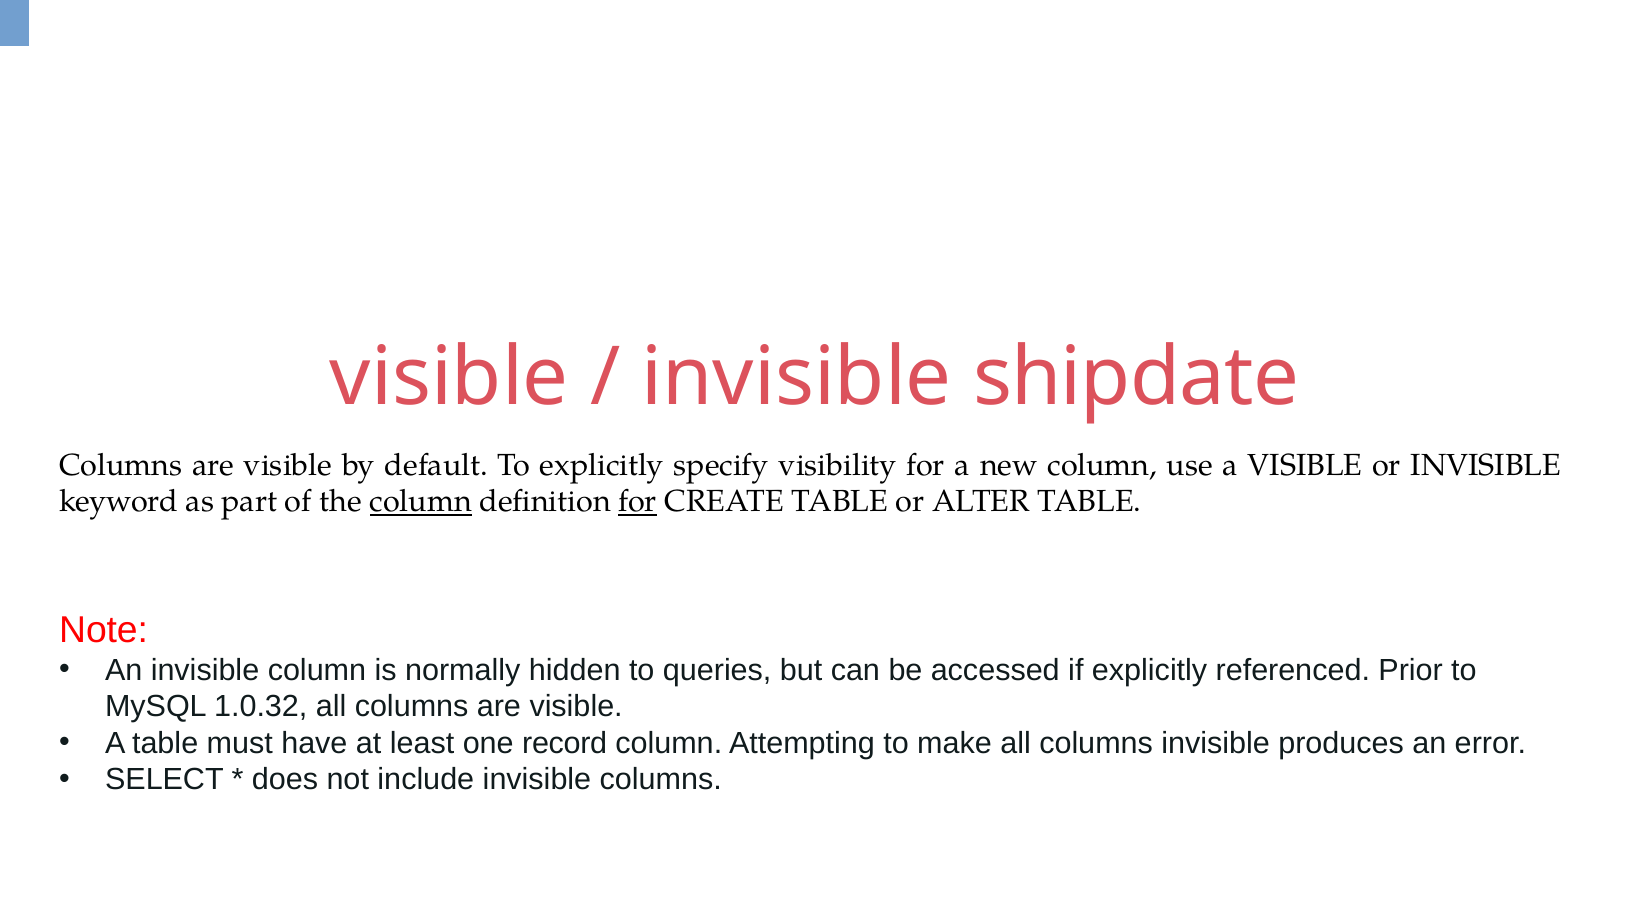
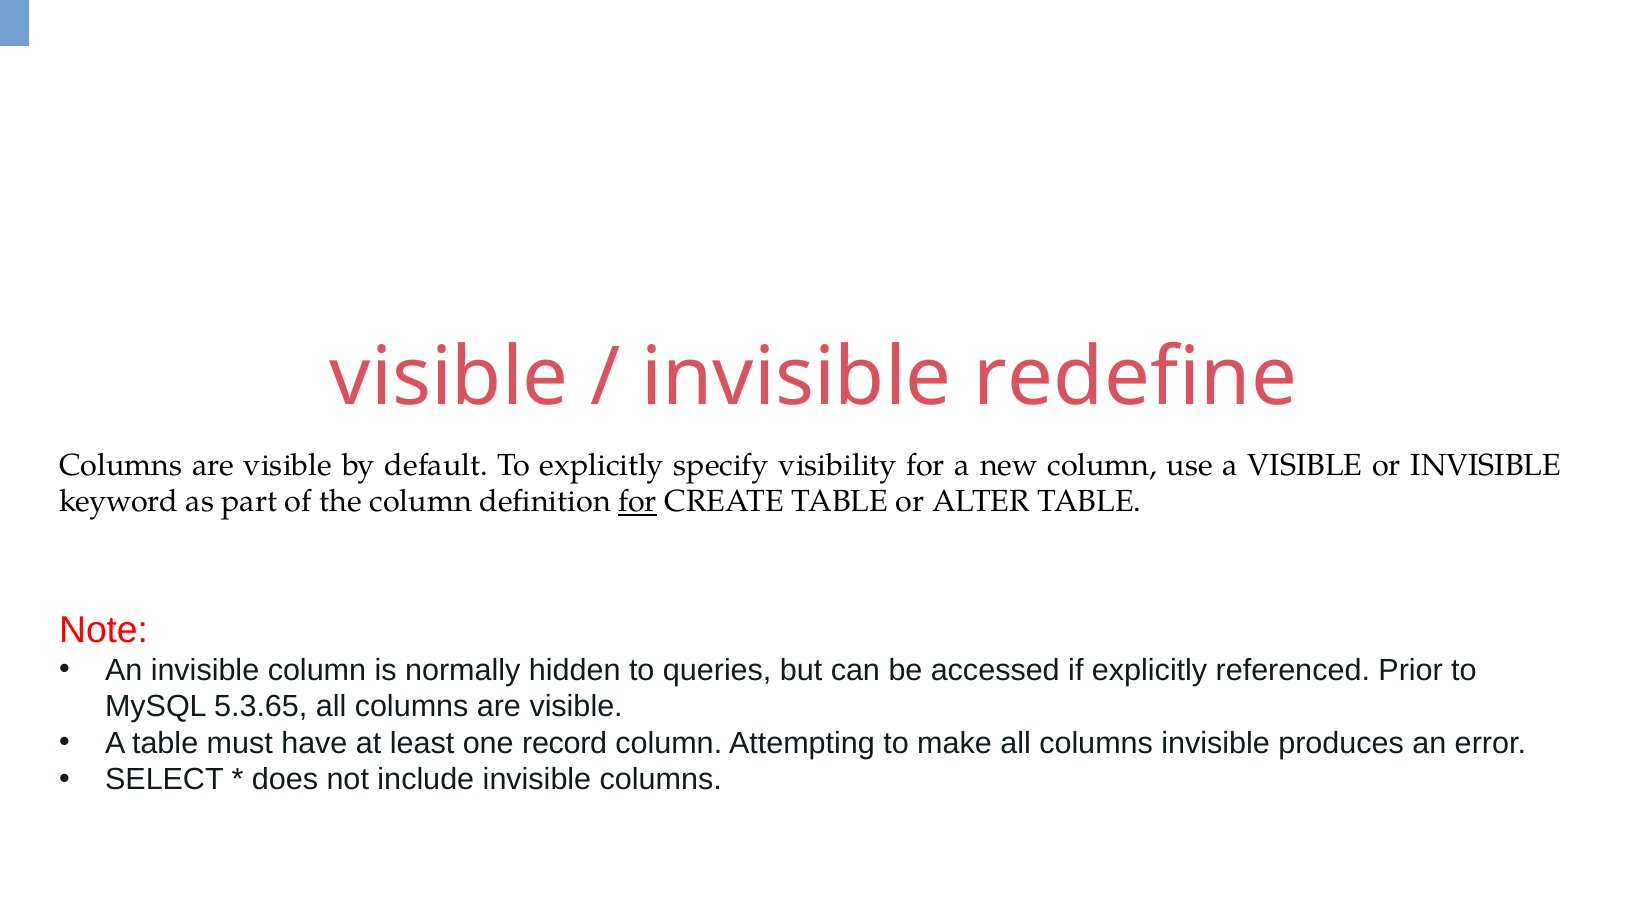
shipdate: shipdate -> redefine (1135, 377)
column underline: present -> none (421, 502)
1.0.32: 1.0.32 -> 5.3.65 (261, 707)
